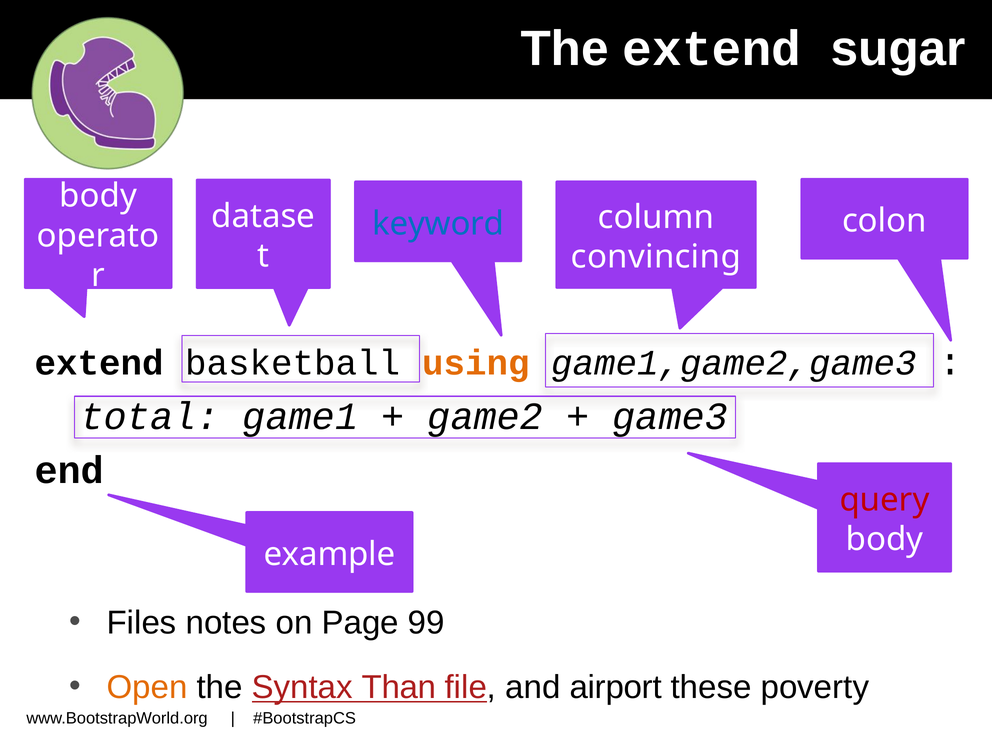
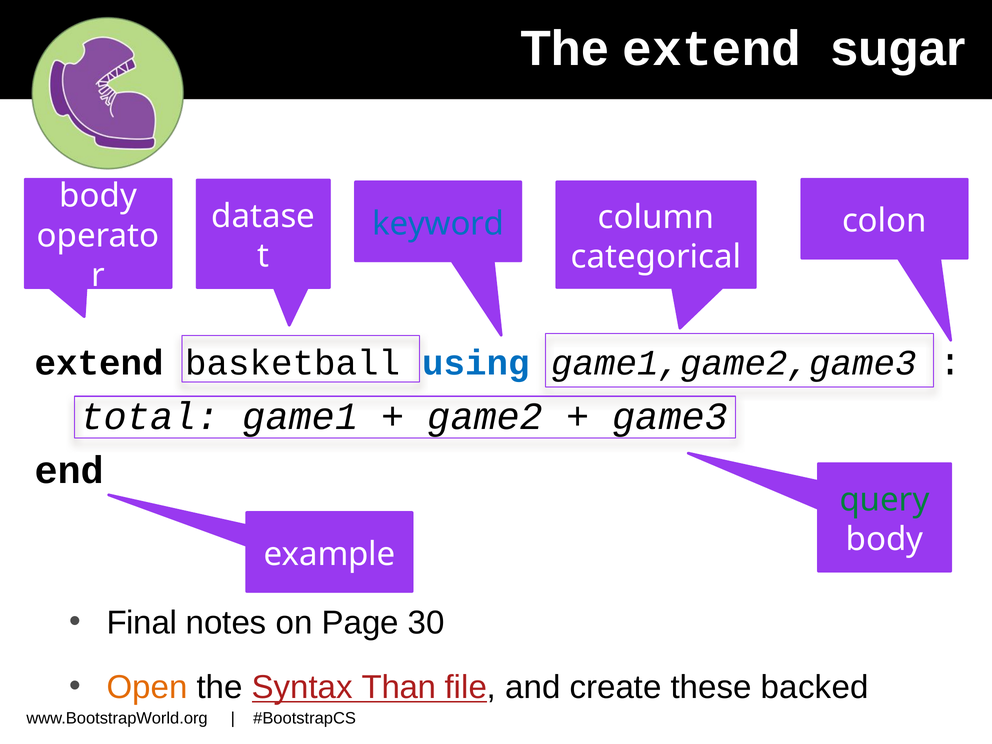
convincing: convincing -> categorical (656, 257)
using colour: orange -> blue (476, 363)
query colour: red -> green (884, 500)
Files: Files -> Final (142, 623)
99: 99 -> 30 (426, 623)
airport: airport -> create (616, 687)
poverty: poverty -> backed (815, 687)
